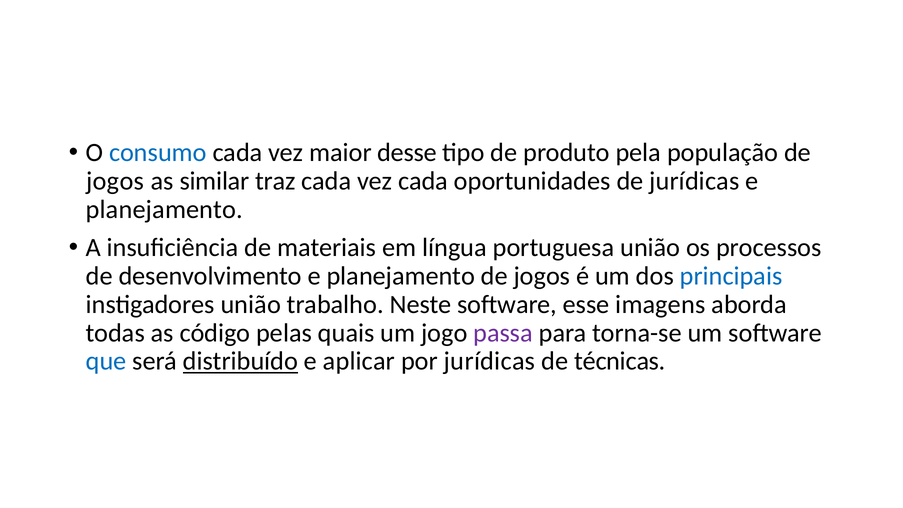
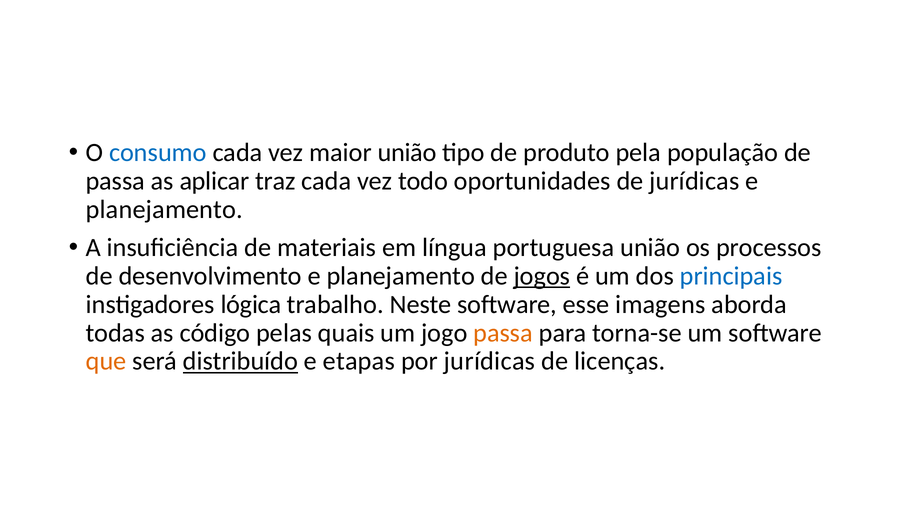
maior desse: desse -> união (407, 153)
jogos: jogos -> passa (115, 181)
similar: similar -> aplicar (214, 181)
vez cada: cada -> todo (423, 181)
jogos underline: none -> present (542, 276)
instigadores união: união -> lógica (251, 304)
passa colour: purple -> orange (503, 333)
que colour: blue -> orange (106, 361)
aplicar: aplicar -> etapas (359, 361)
técnicas: técnicas -> licenças (620, 361)
